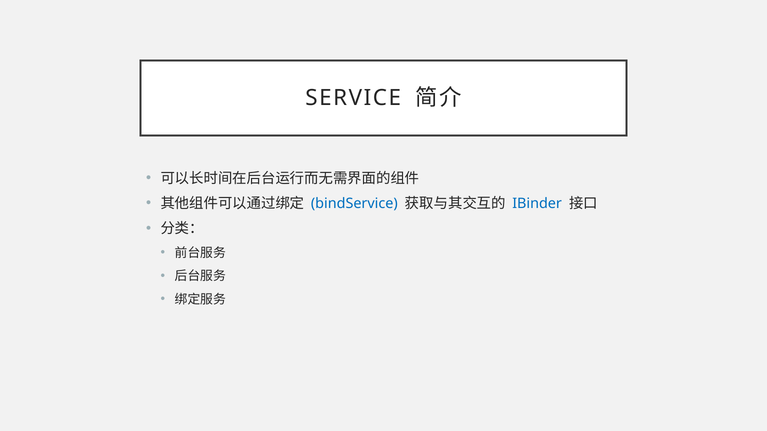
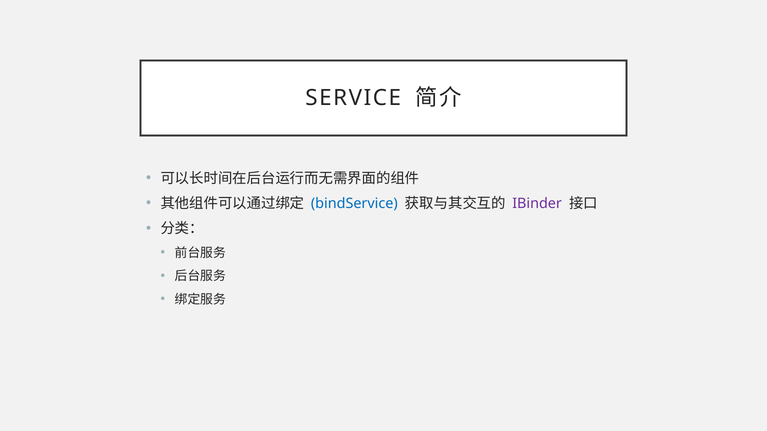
IBinder colour: blue -> purple (537, 204)
